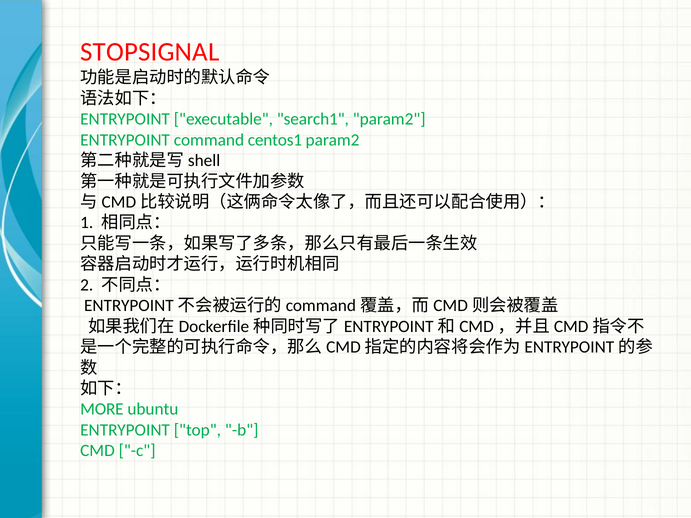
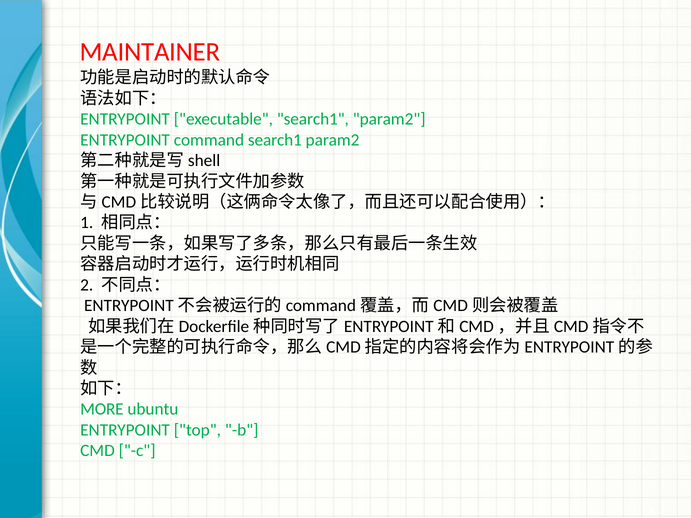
STOPSIGNAL: STOPSIGNAL -> MAINTAINER (150, 52)
command centos1: centos1 -> search1 (275, 140)
